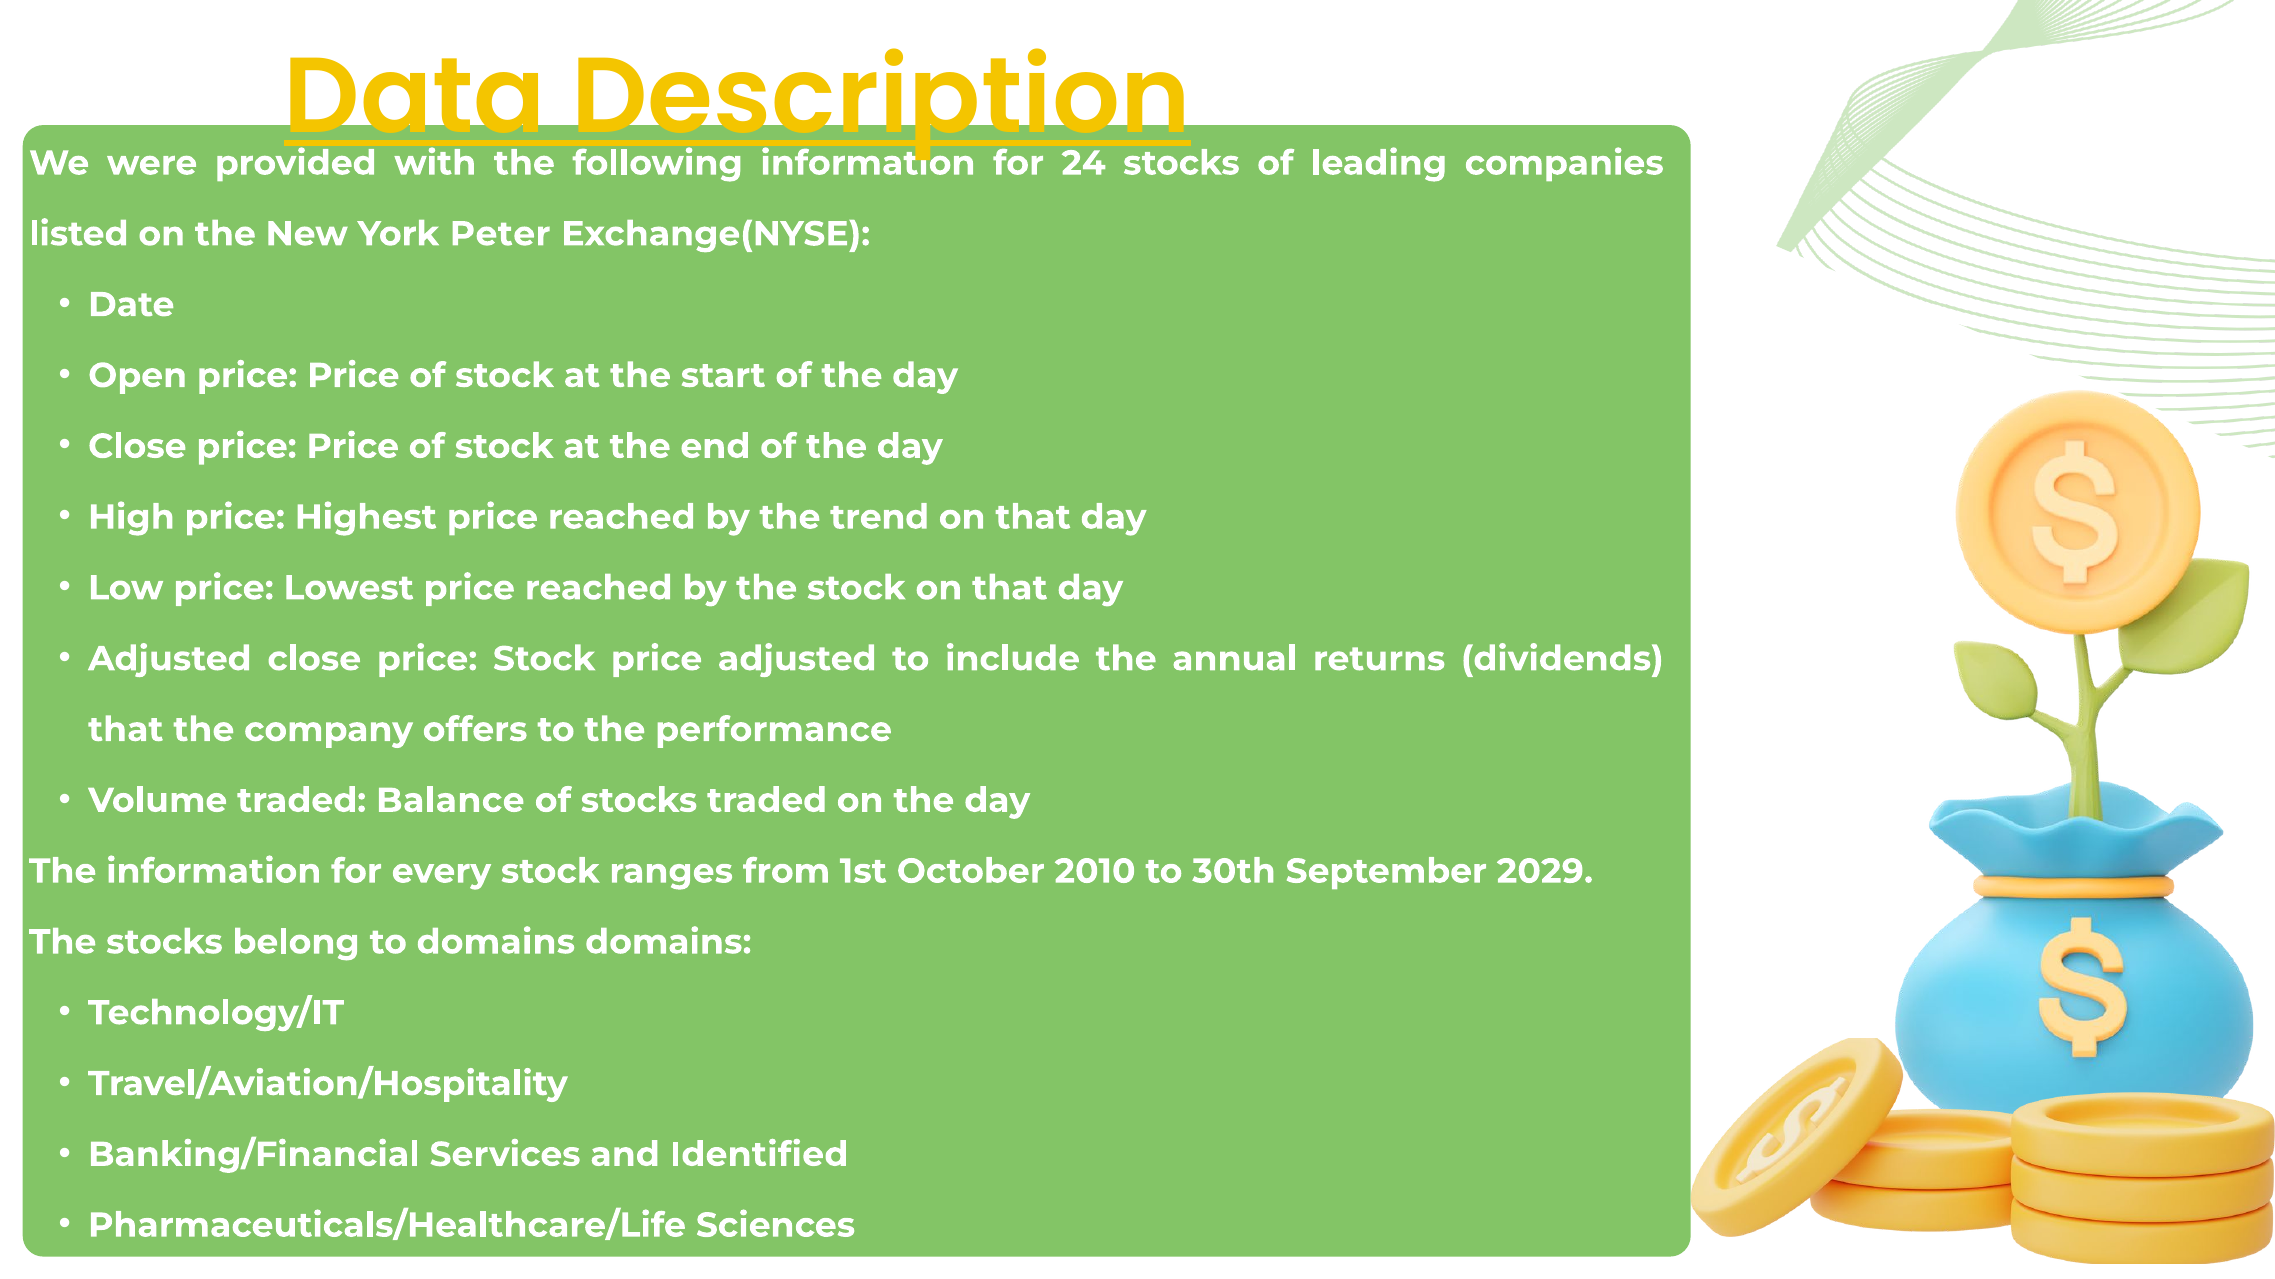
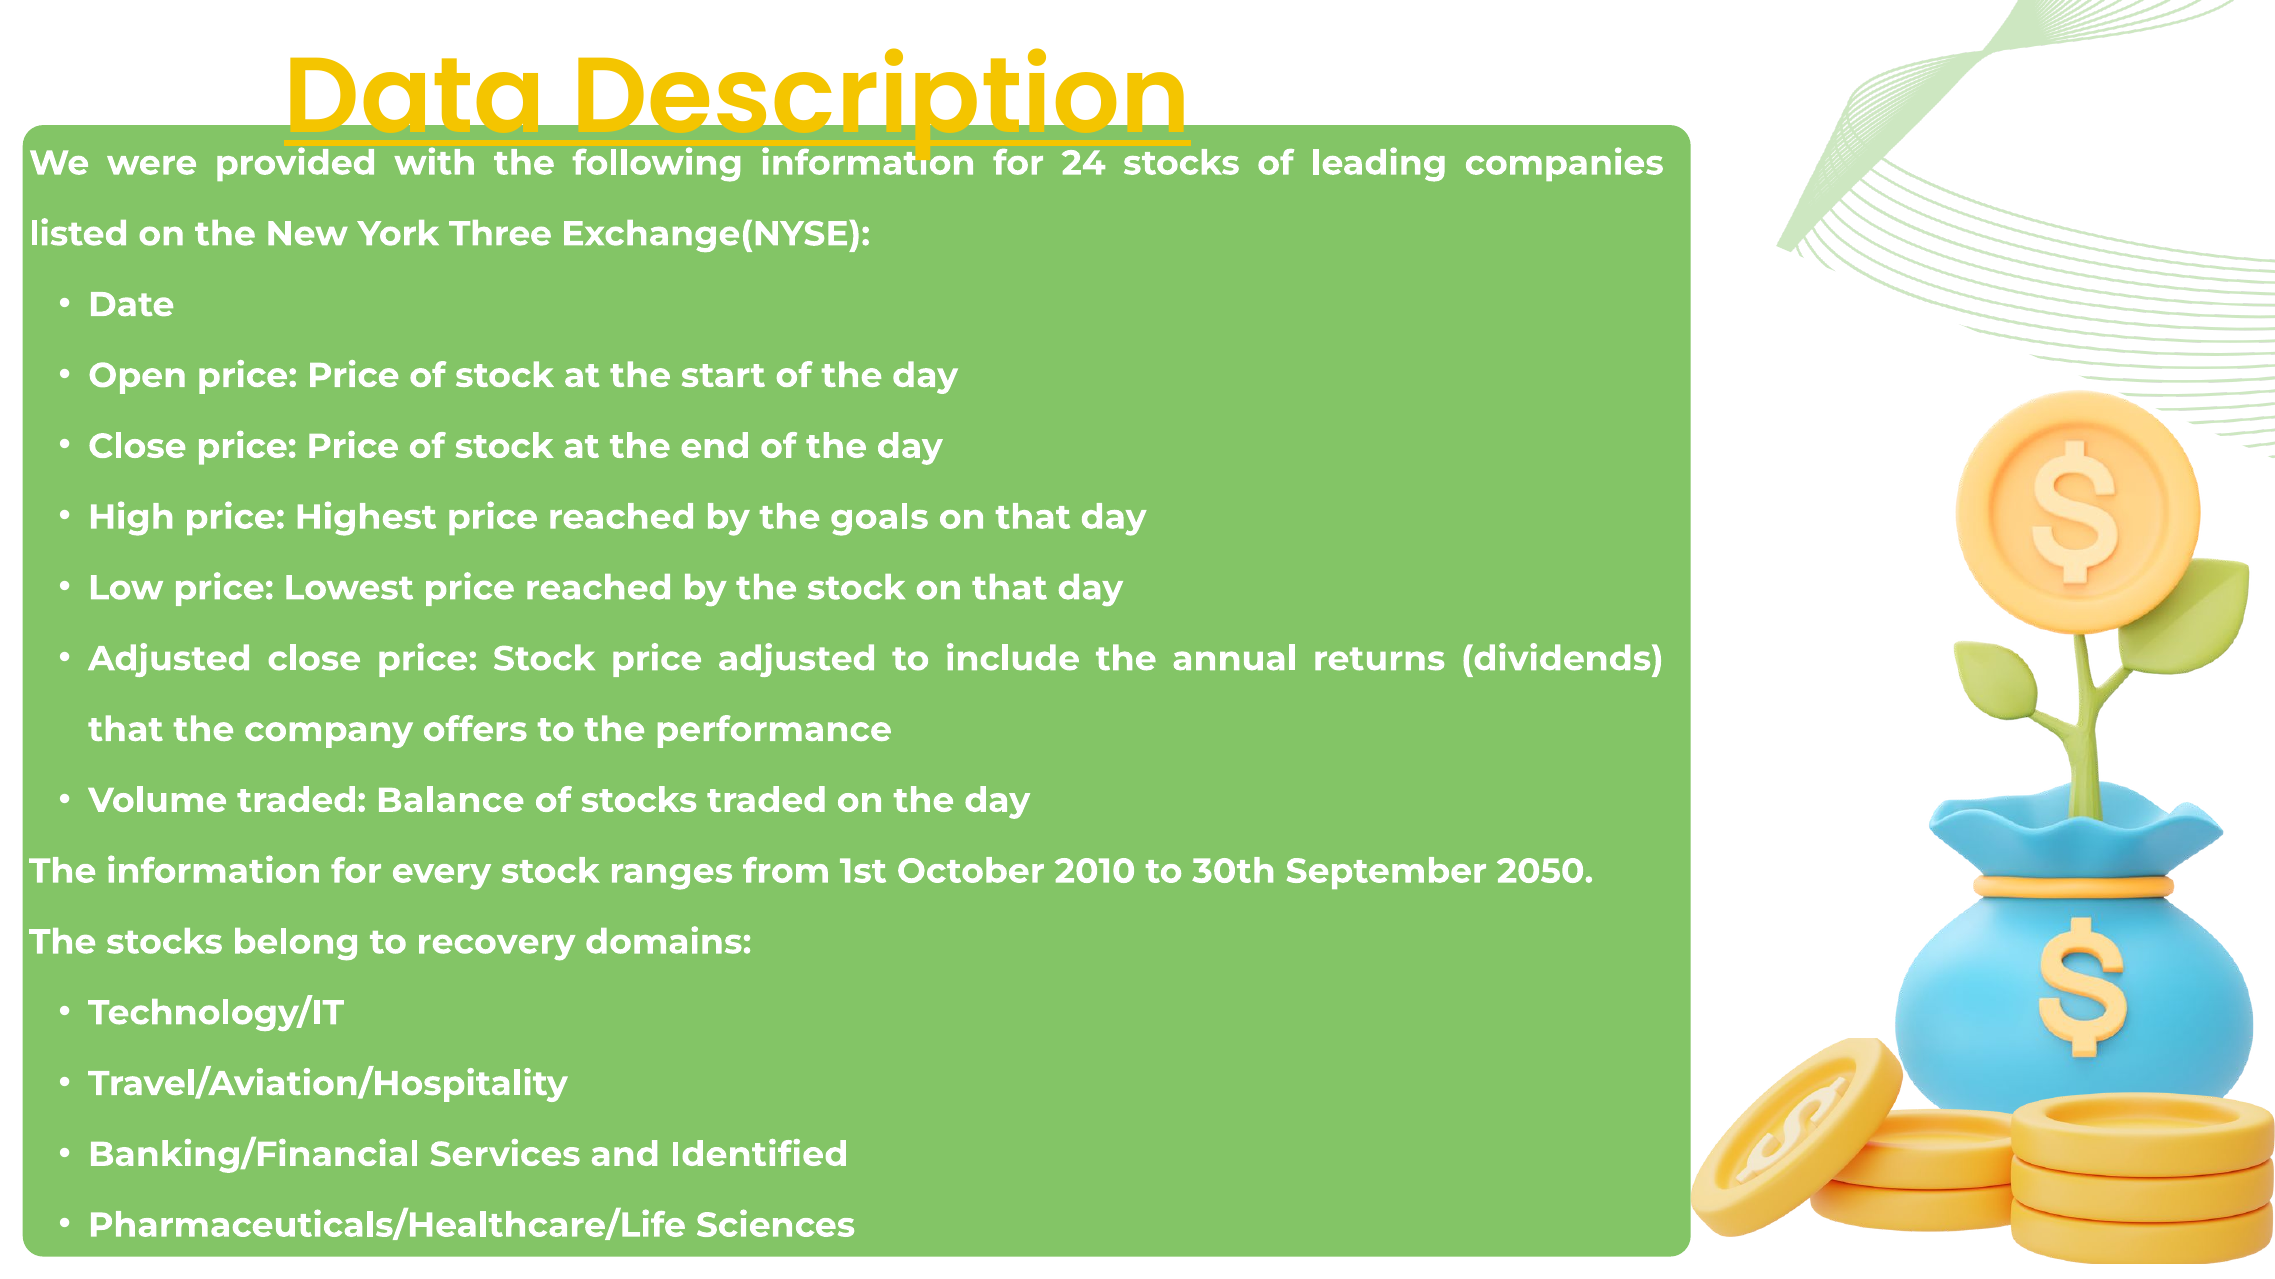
Peter: Peter -> Three (500, 234)
trend: trend -> goals (879, 517)
2029: 2029 -> 2050 (1545, 872)
to domains: domains -> recovery (496, 943)
